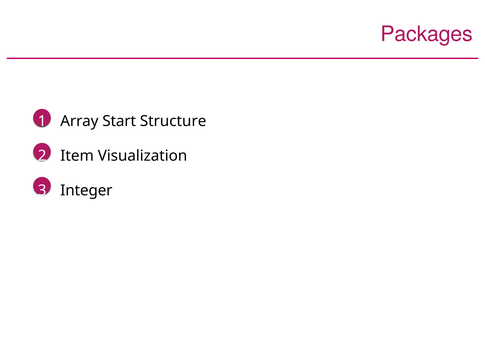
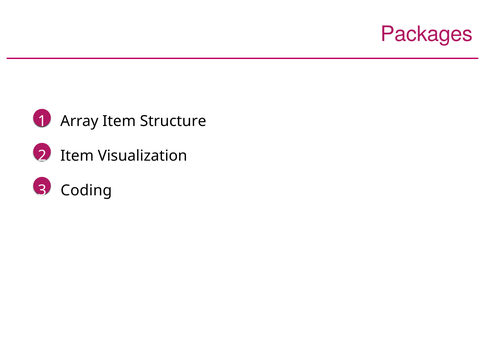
Array Start: Start -> Item (119, 121)
Integer: Integer -> Coding (86, 190)
